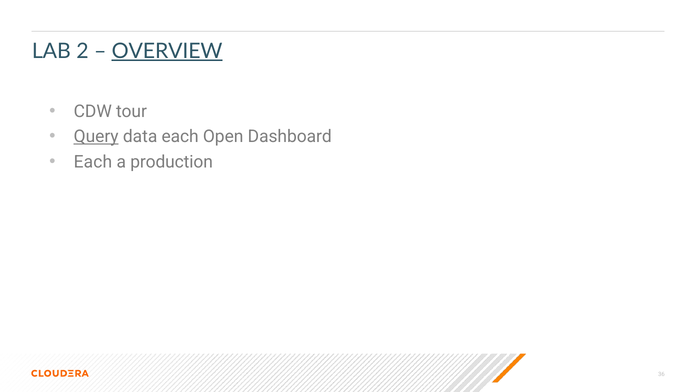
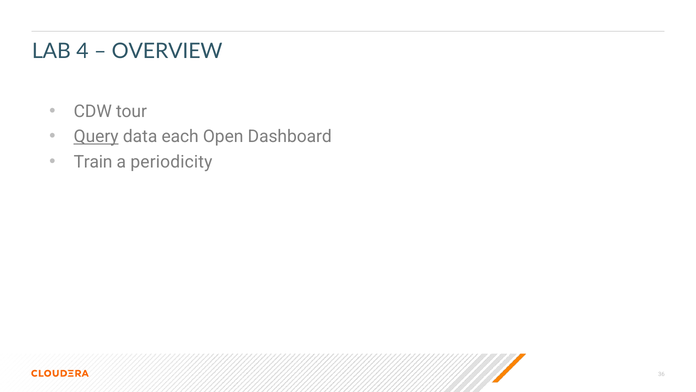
2: 2 -> 4 (82, 51)
OVERVIEW underline: present -> none (167, 51)
Each: Each -> Train (93, 162)
production: production -> periodicity (171, 162)
